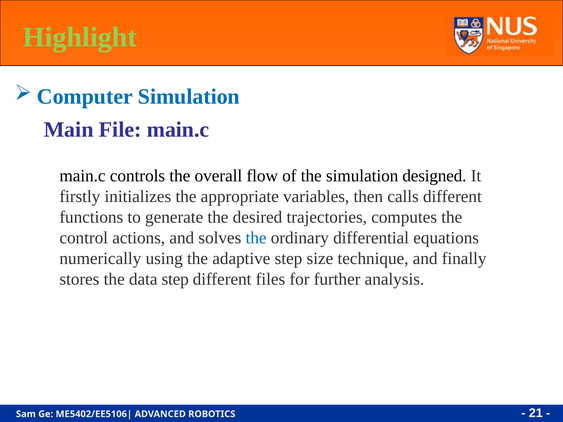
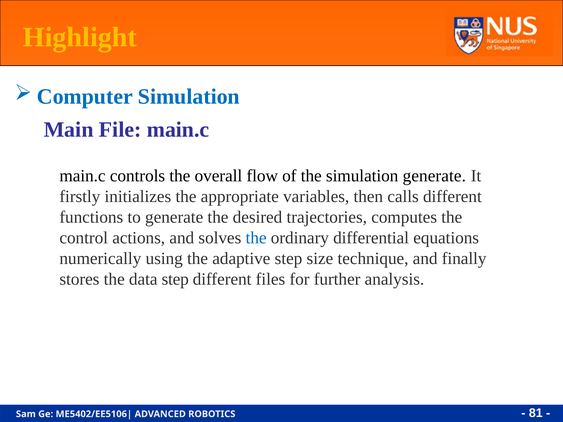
Highlight colour: light green -> yellow (80, 37)
simulation designed: designed -> generate (434, 176)
21: 21 -> 81 (536, 413)
